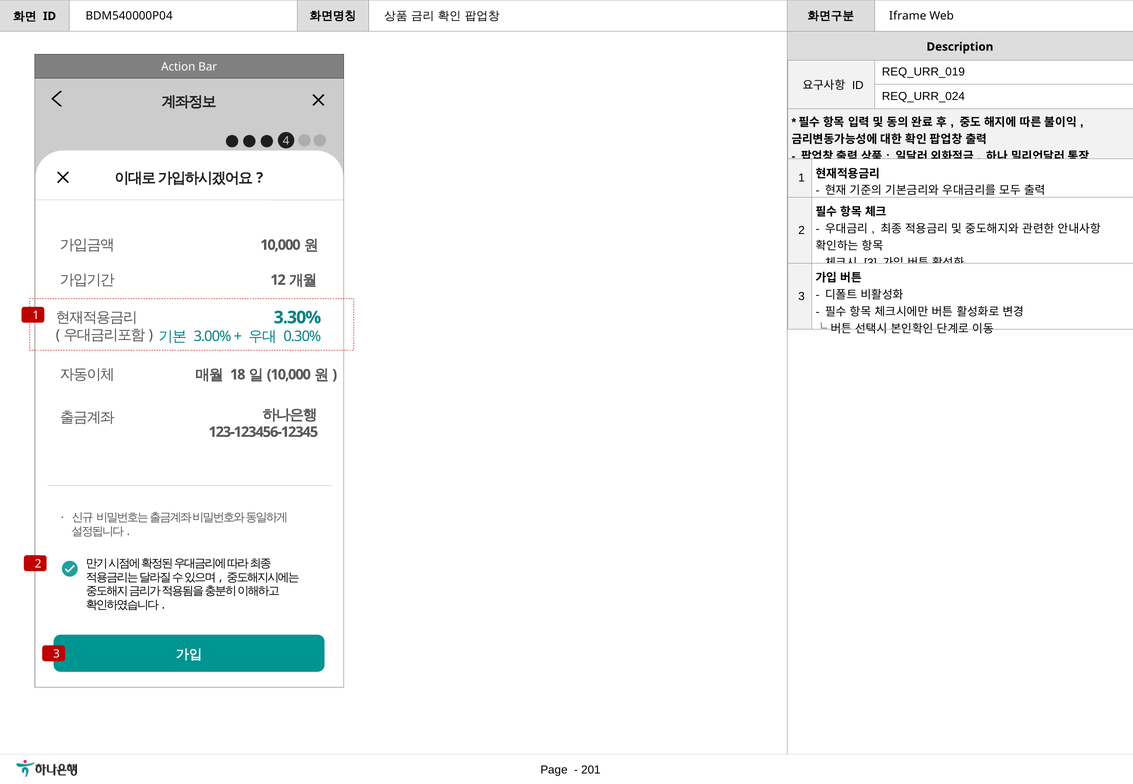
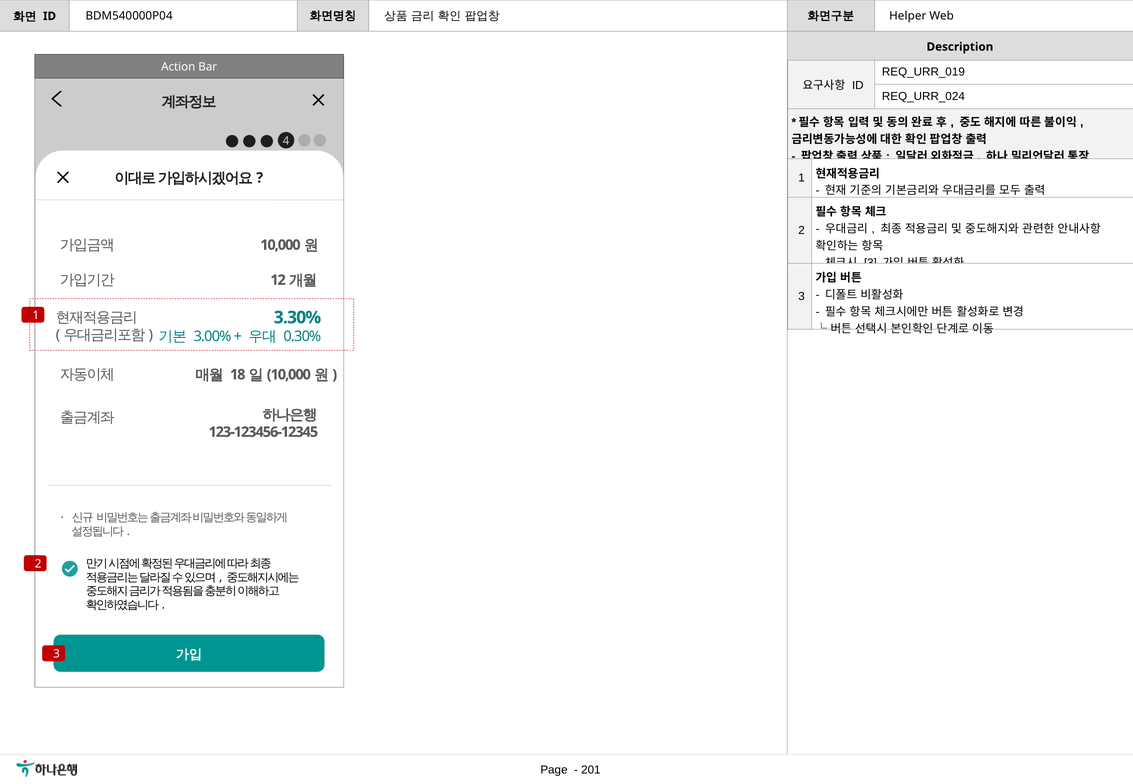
Iframe: Iframe -> Helper (908, 16)
